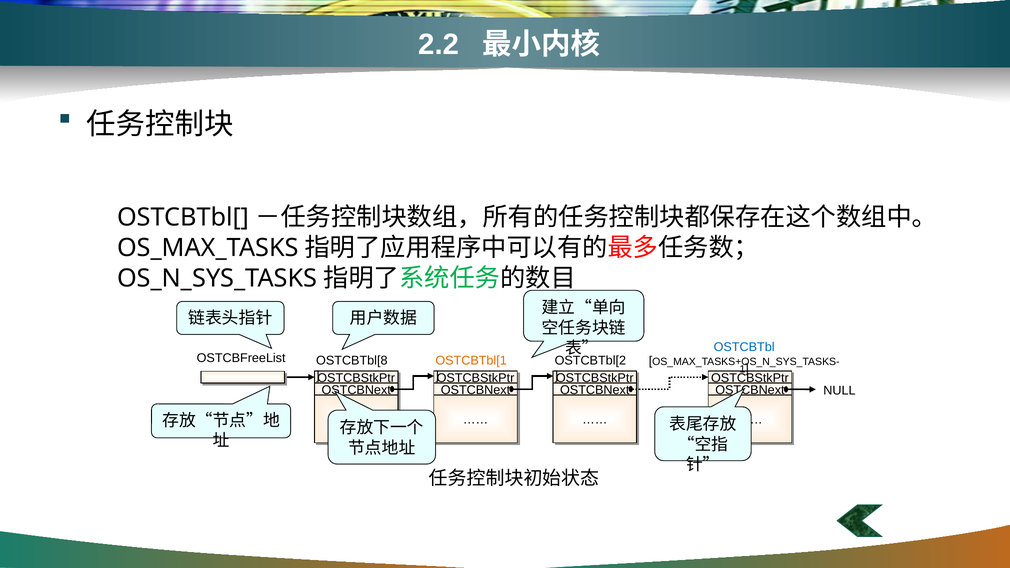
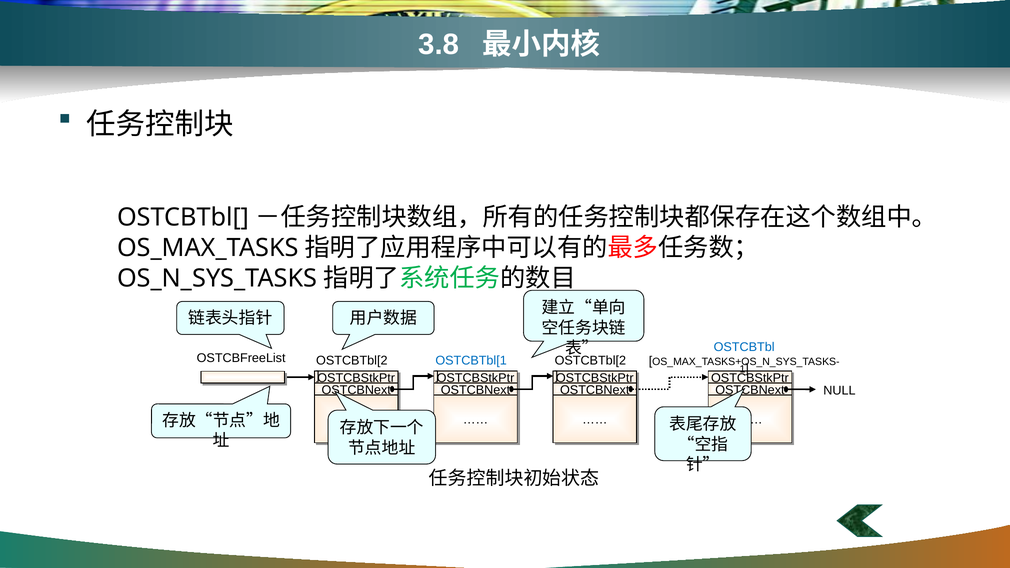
2.2: 2.2 -> 3.8 (439, 44)
OSTCBTbl[8: OSTCBTbl[8 -> OSTCBTbl[2 (352, 361)
OSTCBTbl[1 colour: orange -> blue (471, 361)
